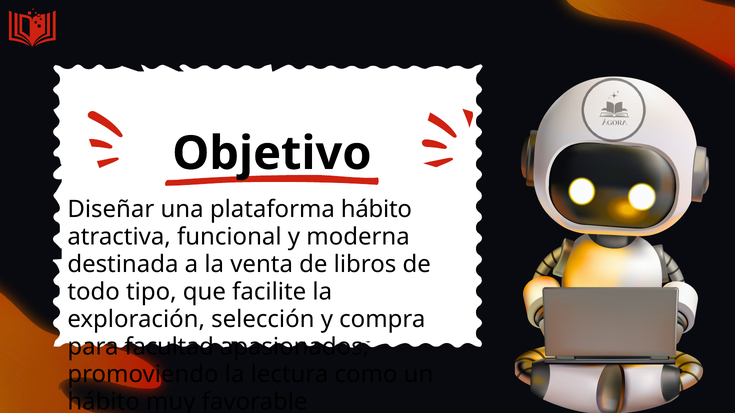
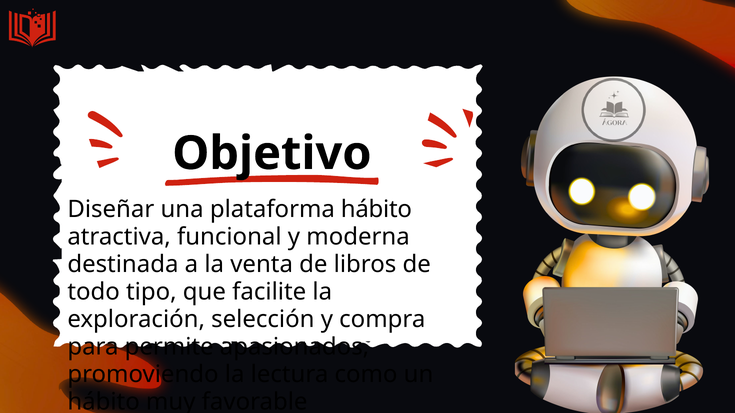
facultad: facultad -> permite (169, 347)
